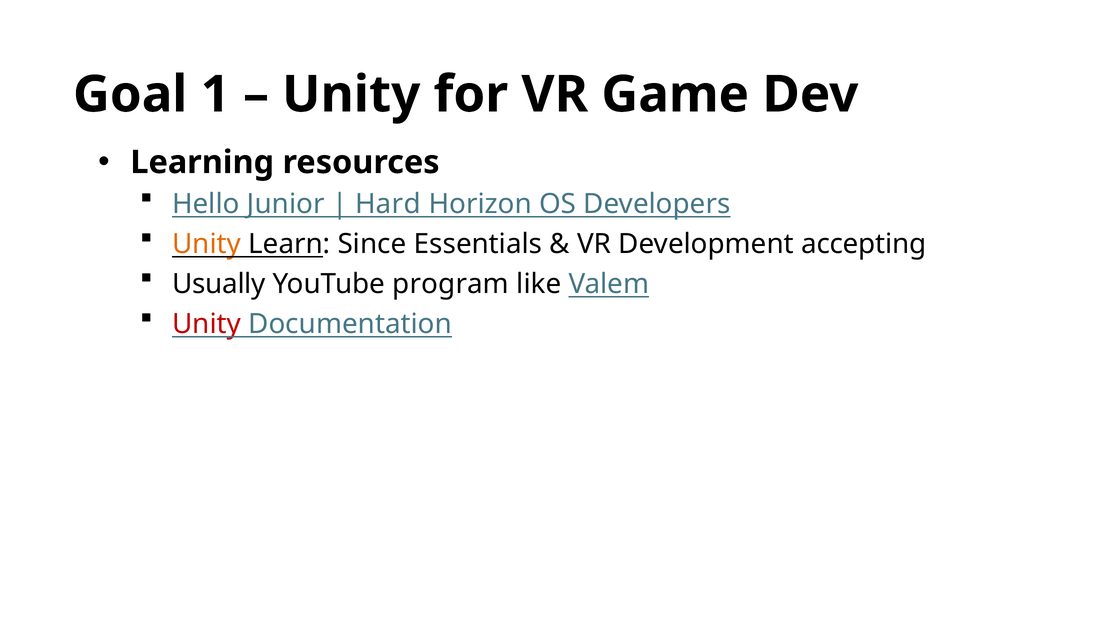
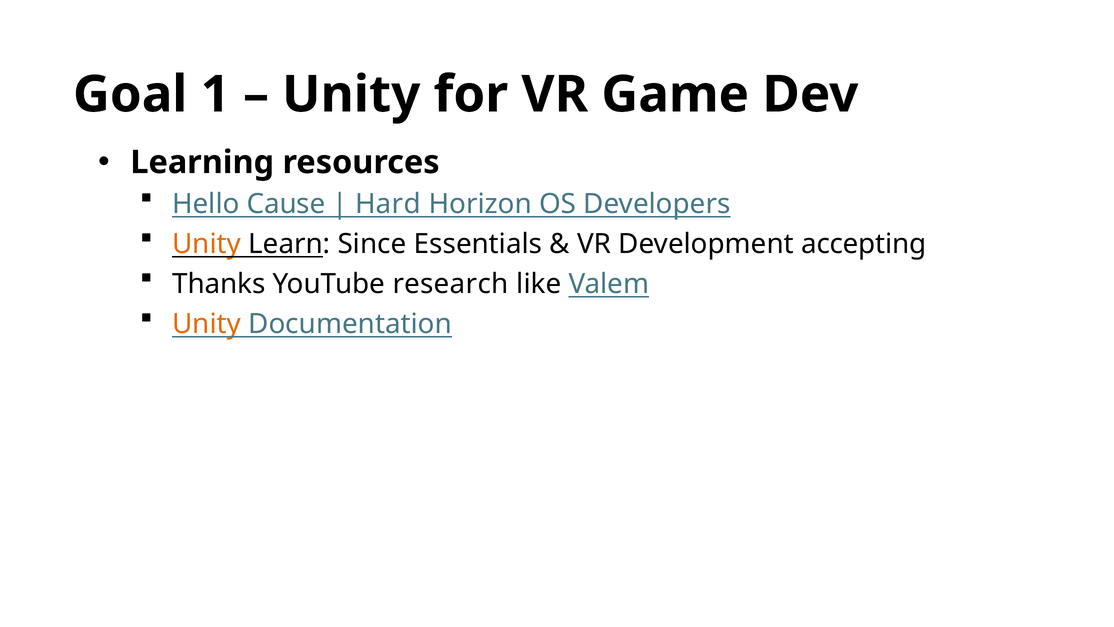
Junior: Junior -> Cause (286, 204)
Usually: Usually -> Thanks (219, 284)
program: program -> research (451, 284)
Unity colour: red -> orange (207, 324)
